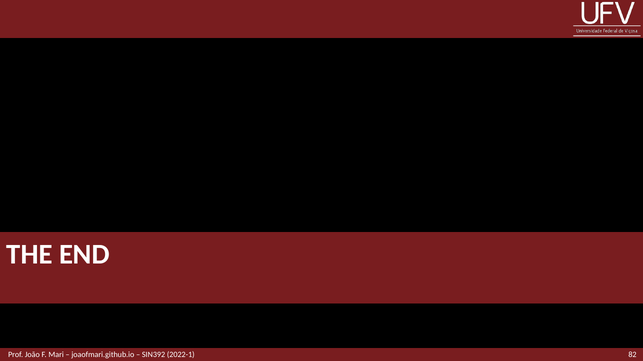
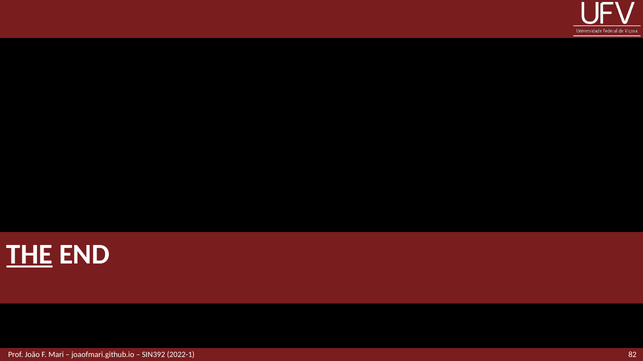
THE underline: none -> present (29, 255)
